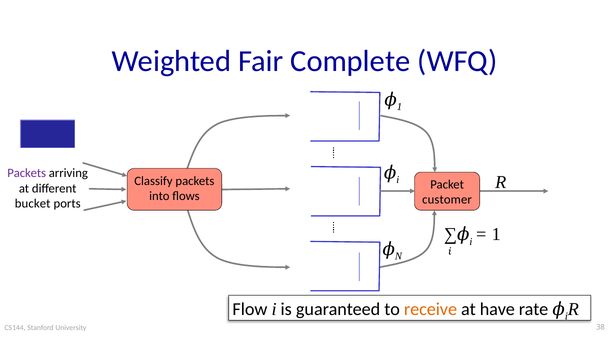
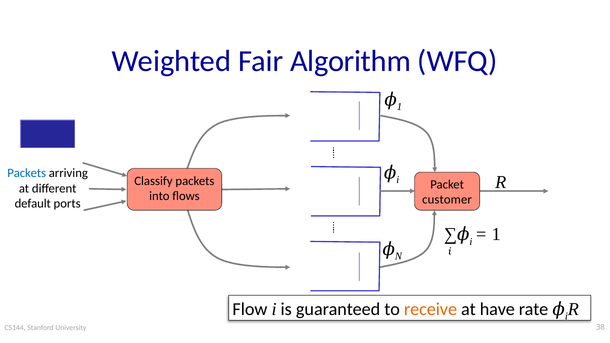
Complete: Complete -> Algorithm (351, 61)
Packets colour: purple -> blue (27, 173)
bucket: bucket -> default (33, 204)
